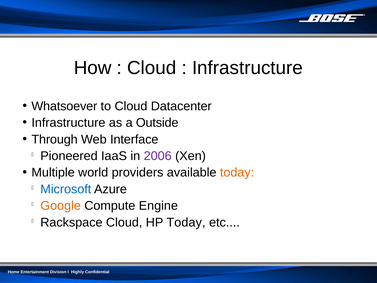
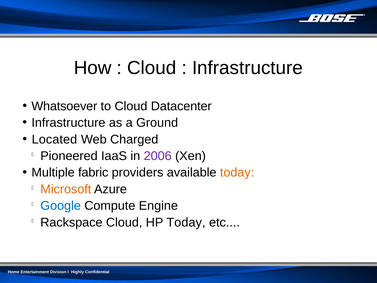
Outside: Outside -> Ground (157, 123)
Through: Through -> Located (54, 139)
Interface: Interface -> Charged (134, 139)
world: world -> fabric (93, 172)
Microsoft colour: blue -> orange (66, 189)
Google colour: orange -> blue (61, 206)
